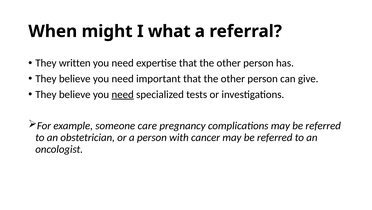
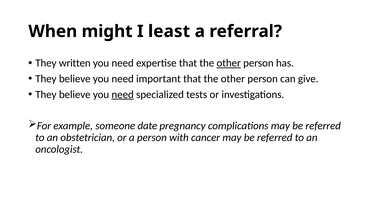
what: what -> least (169, 31)
other underline: none -> present (229, 63)
care: care -> date (147, 125)
